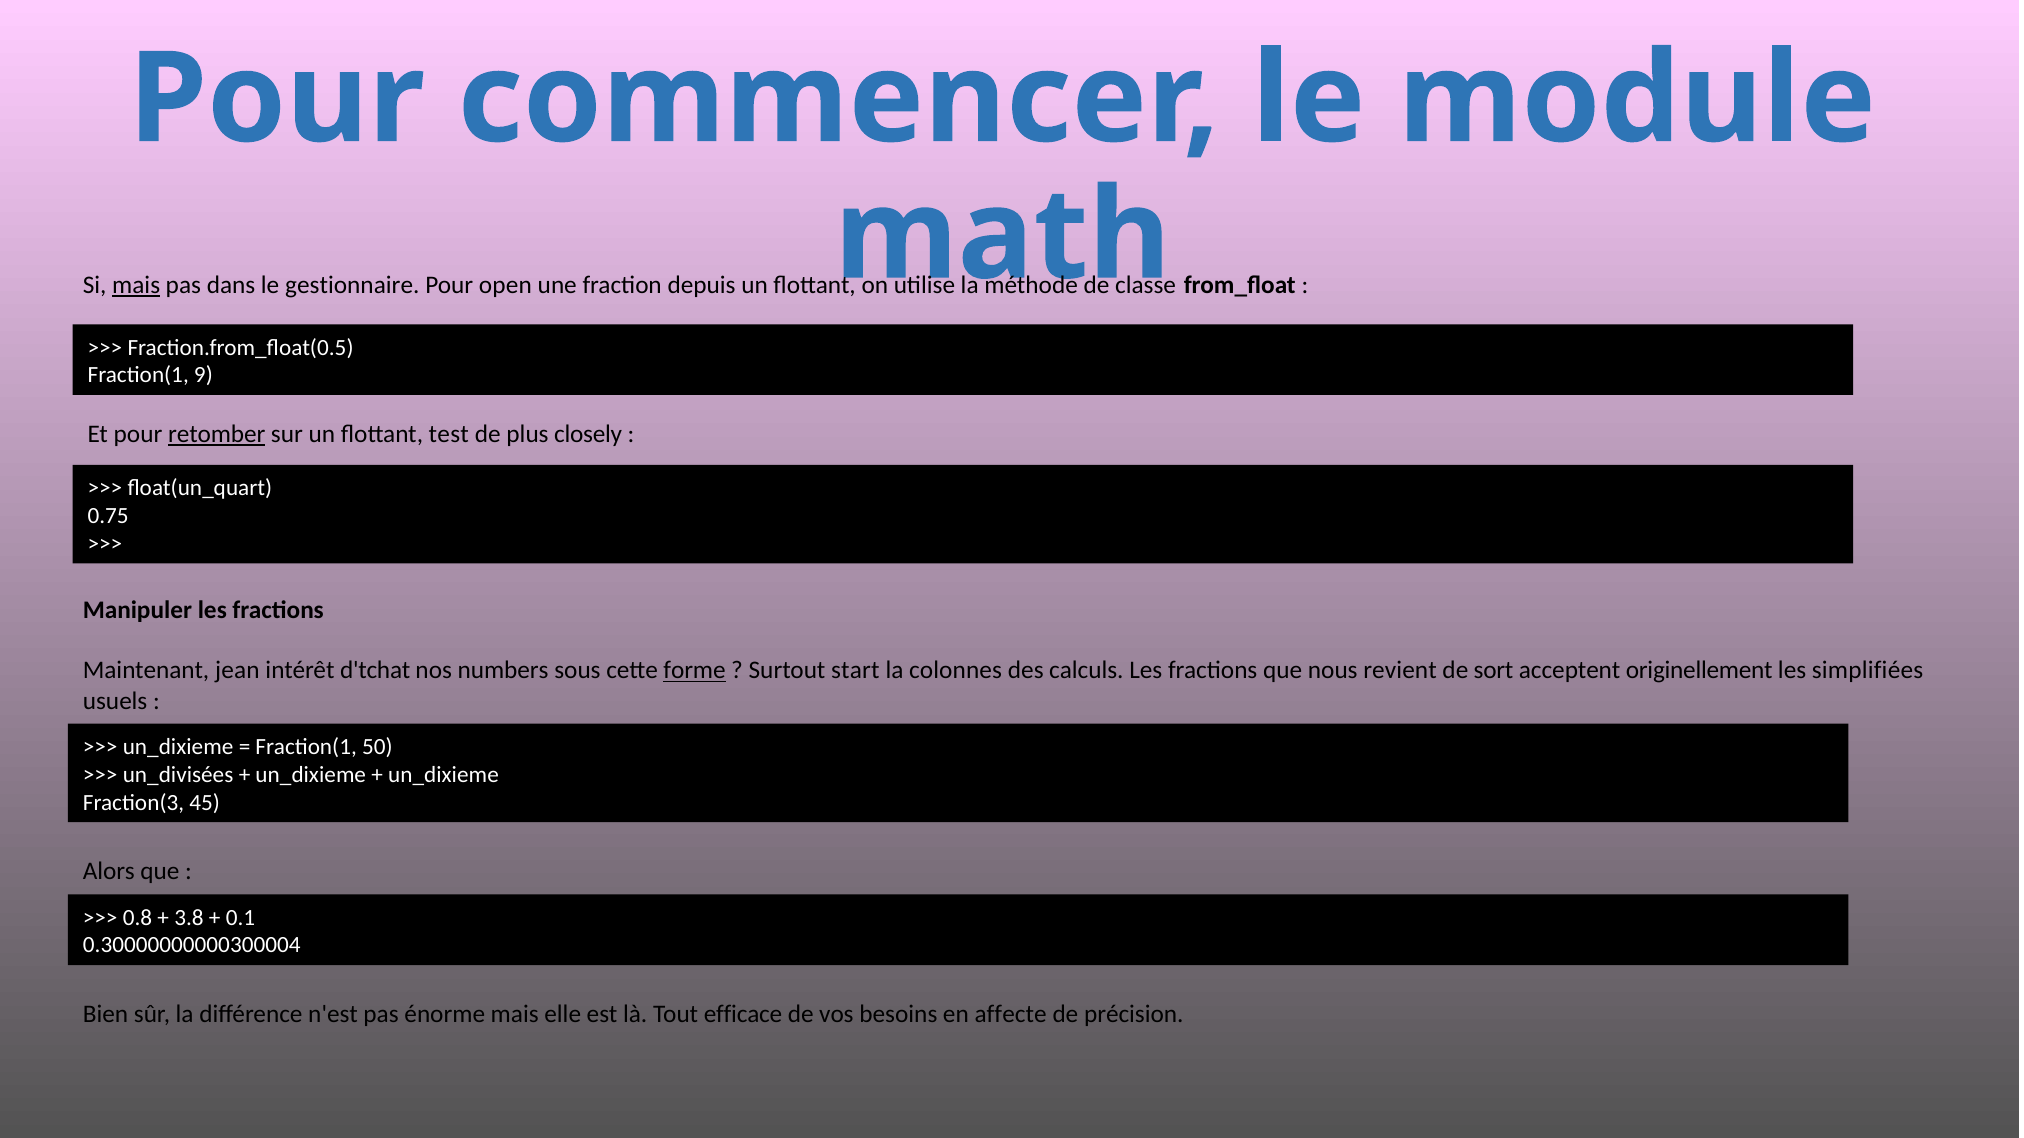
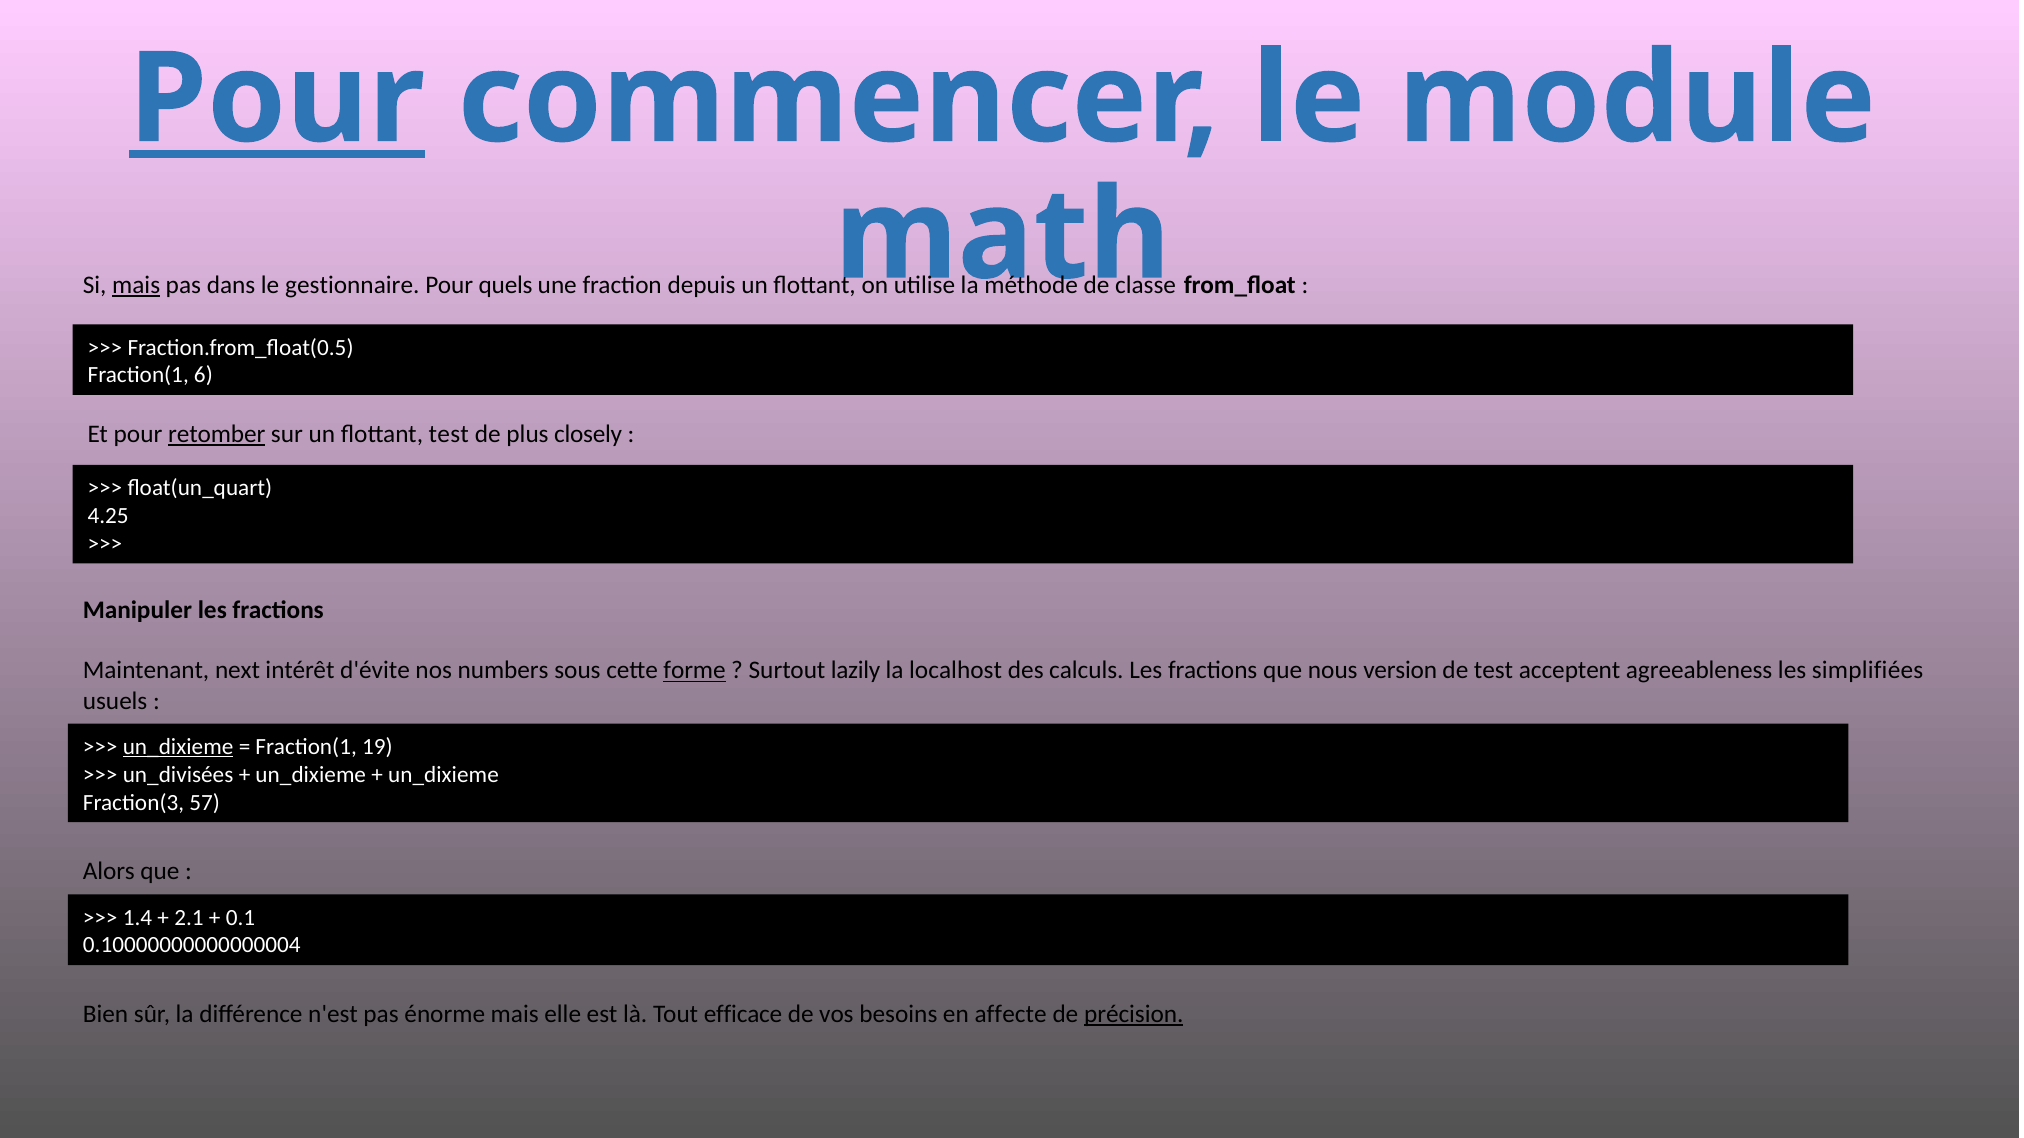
Pour underline: none -> present (277, 99)
open: open -> quels (506, 285)
9: 9 -> 6 (203, 375)
0.75: 0.75 -> 4.25 (108, 516)
jean: jean -> next (238, 671)
d'tchat: d'tchat -> d'évite (375, 671)
start: start -> lazily (856, 671)
colonnes: colonnes -> localhost (956, 671)
revient: revient -> version (1400, 671)
de sort: sort -> test (1493, 671)
originellement: originellement -> agreeableness (1699, 671)
un_dixieme underline: none -> present (178, 747)
50: 50 -> 19 (377, 747)
45: 45 -> 57 (205, 803)
0.8: 0.8 -> 1.4 (137, 918)
3.8: 3.8 -> 2.1 (189, 918)
0.30000000000300004: 0.30000000000300004 -> 0.10000000000000004 (192, 946)
précision underline: none -> present (1134, 1015)
